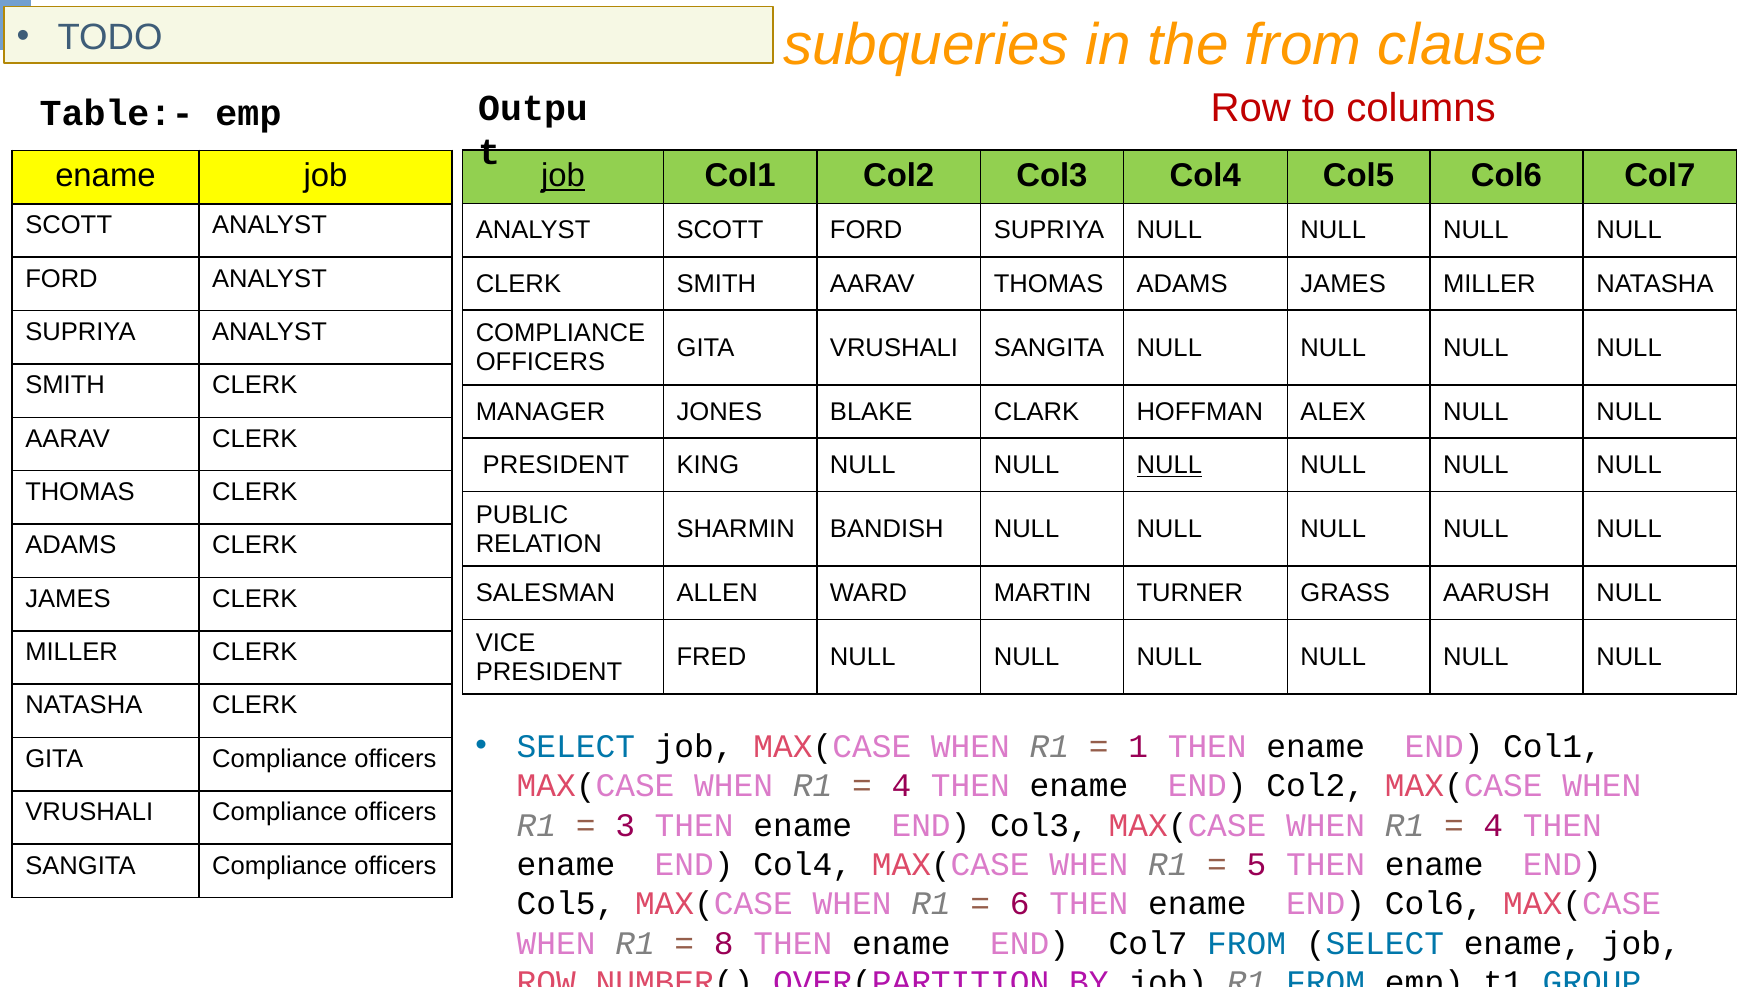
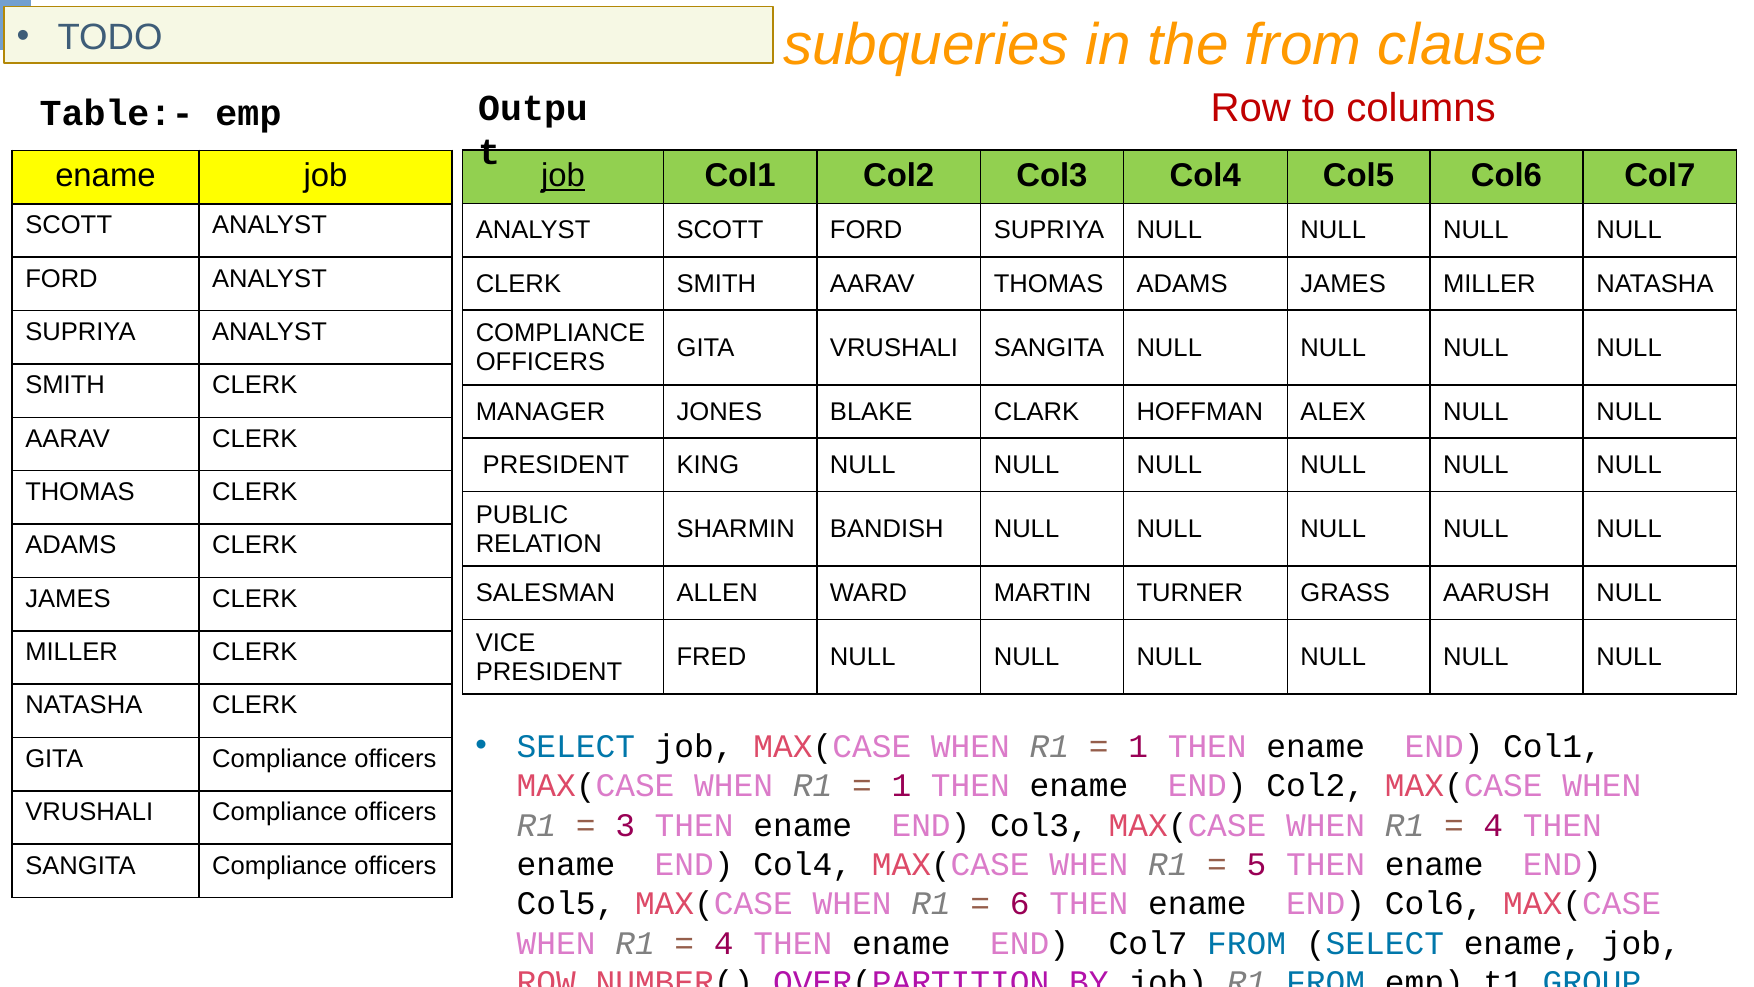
NULL underline: present -> none (1169, 465)
4: 4 -> 1 (901, 785)
8: 8 -> 4 (724, 943)
